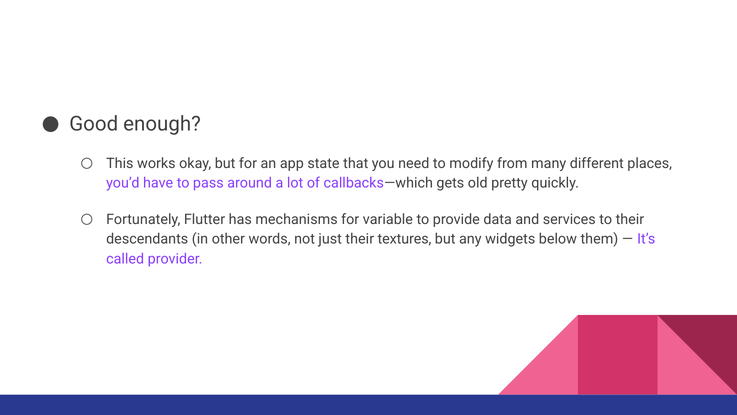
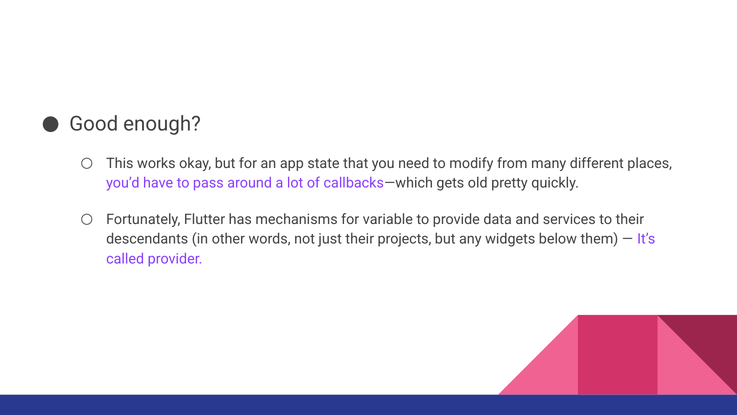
textures: textures -> projects (404, 239)
